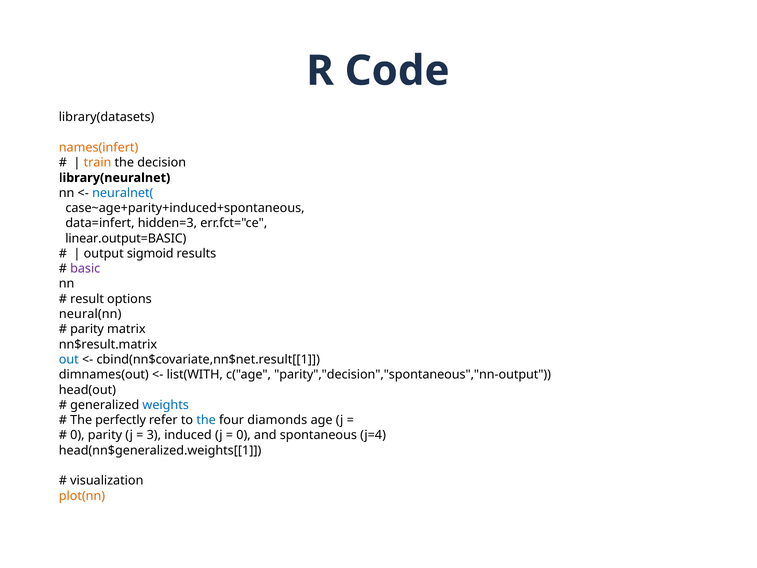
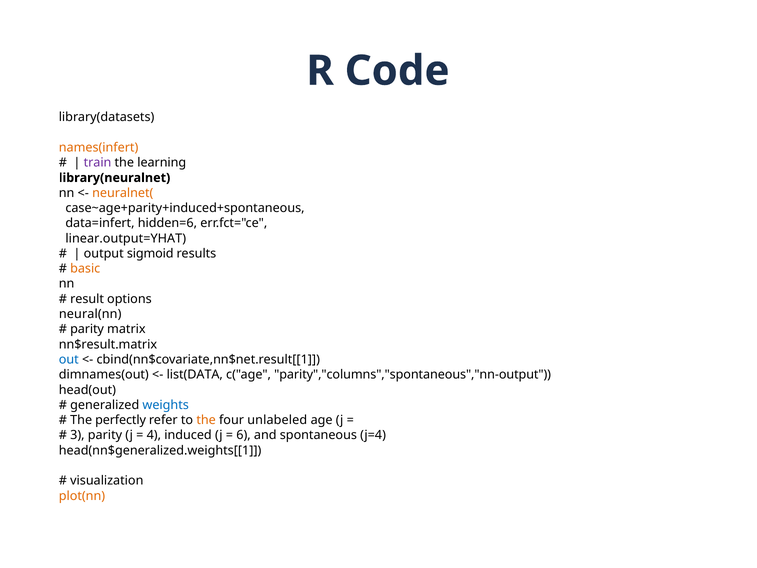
train colour: orange -> purple (98, 163)
decision: decision -> learning (162, 163)
neuralnet( colour: blue -> orange (123, 193)
hidden=3: hidden=3 -> hidden=6 (167, 223)
linear.output=BASIC: linear.output=BASIC -> linear.output=YHAT (126, 238)
basic colour: purple -> orange (85, 269)
list(WITH: list(WITH -> list(DATA (195, 375)
parity","decision","spontaneous","nn-output: parity","decision","spontaneous","nn-output -> parity","columns","spontaneous","nn-output (413, 375)
the colour: blue -> orange (206, 420)
diamonds: diamonds -> unlabeled (277, 420)
0: 0 -> 3 (77, 435)
3: 3 -> 4 (154, 435)
0: 0 -> 6 (244, 435)
